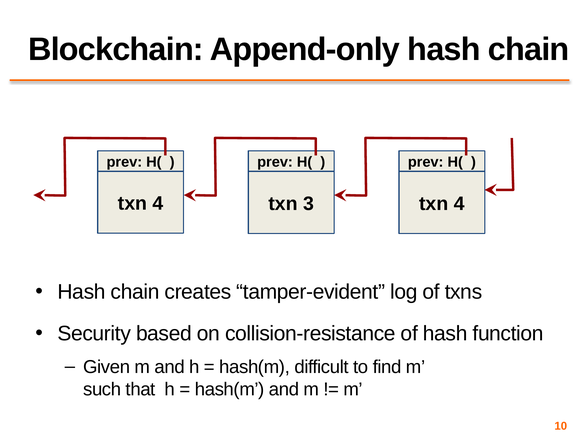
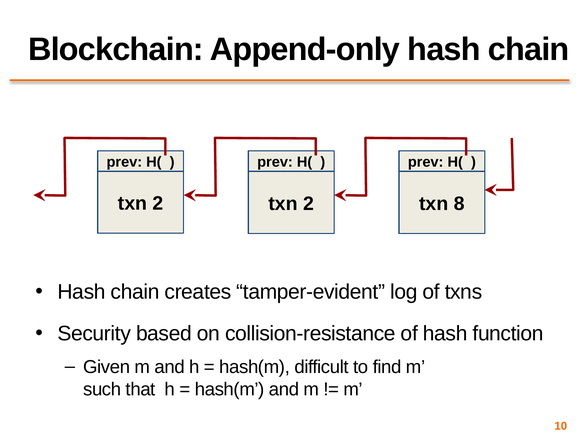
4: 4 -> 2 (158, 203)
3: 3 -> 2 (309, 204)
4: 4 -> 8 (459, 204)
